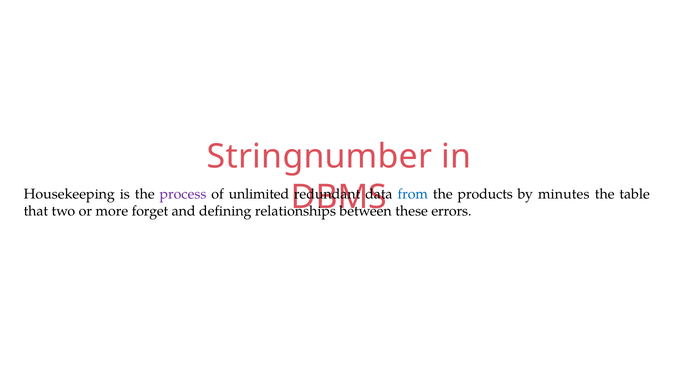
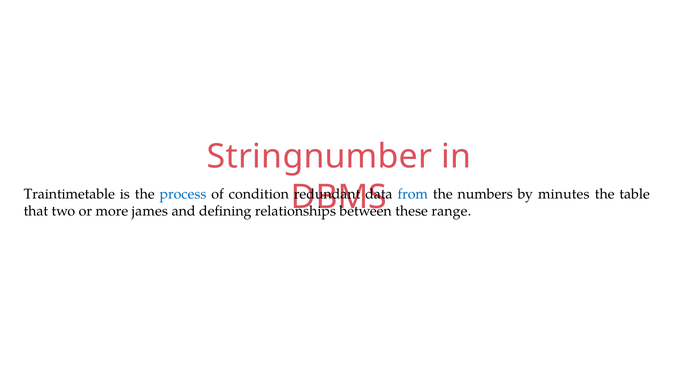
Housekeeping: Housekeeping -> Traintimetable (69, 194)
process colour: purple -> blue (183, 194)
unlimited: unlimited -> condition (259, 194)
products: products -> numbers (485, 194)
forget: forget -> james (150, 211)
errors: errors -> range (451, 211)
